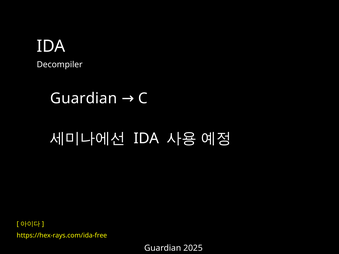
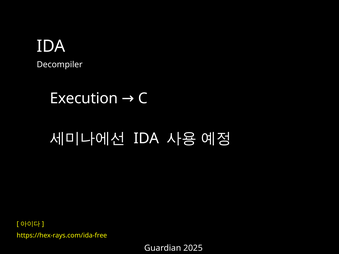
Guardian: Guardian -> Execution (84, 99)
